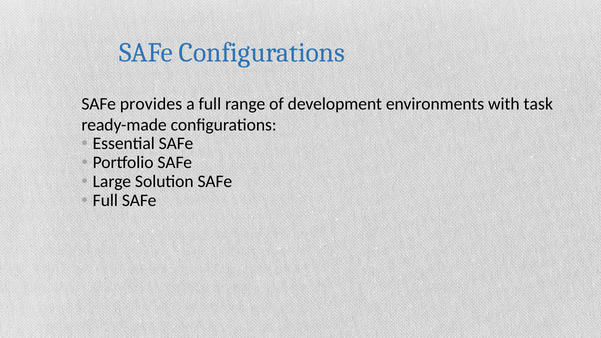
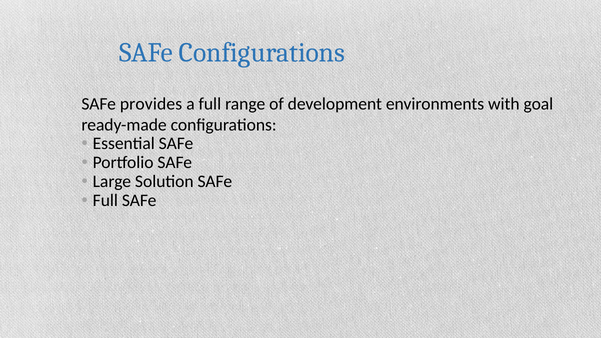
task: task -> goal (538, 104)
